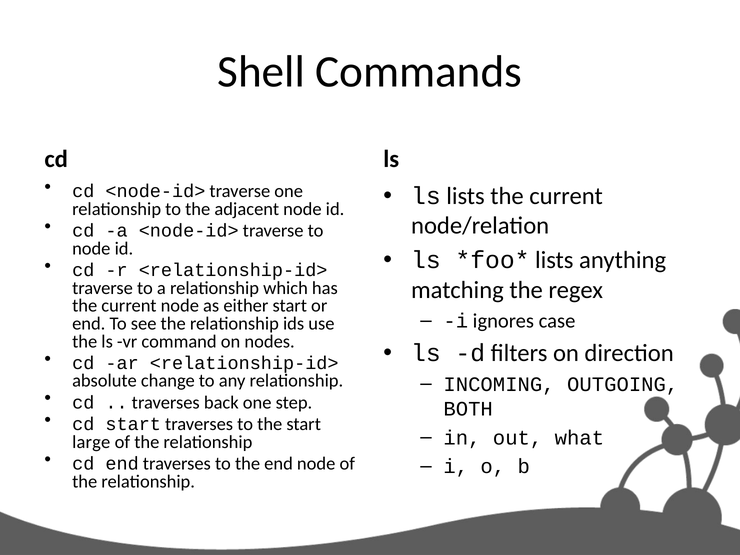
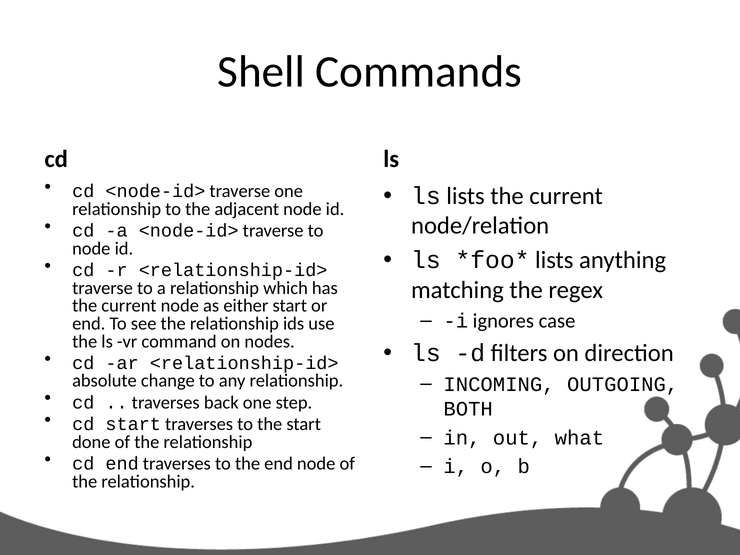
large: large -> done (91, 442)
